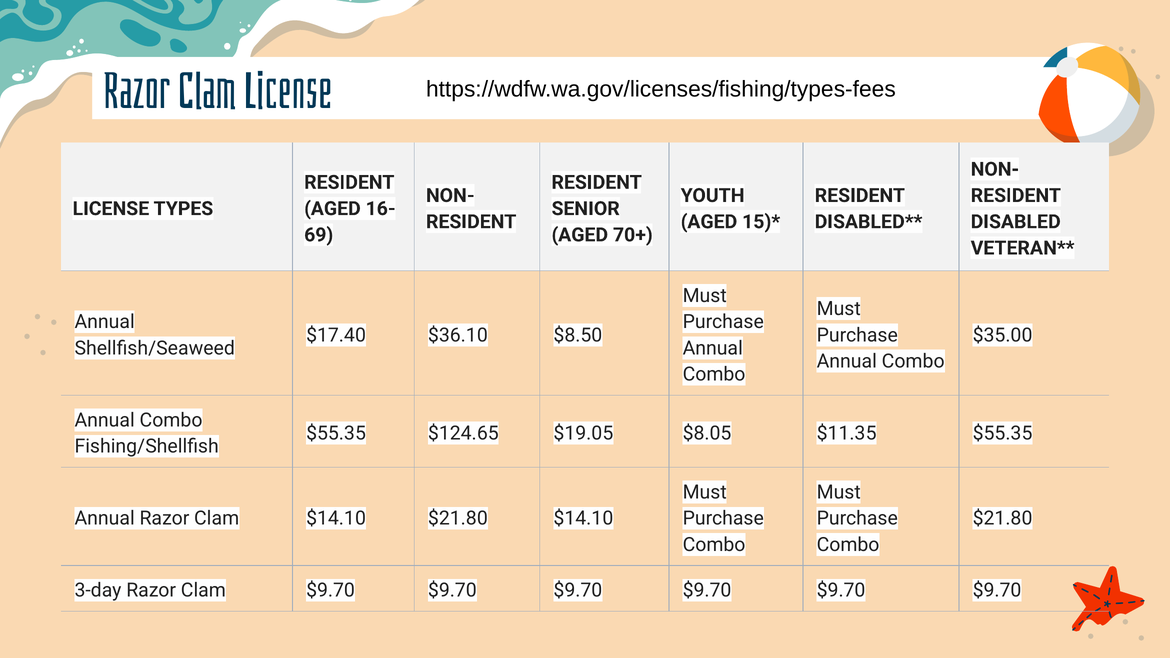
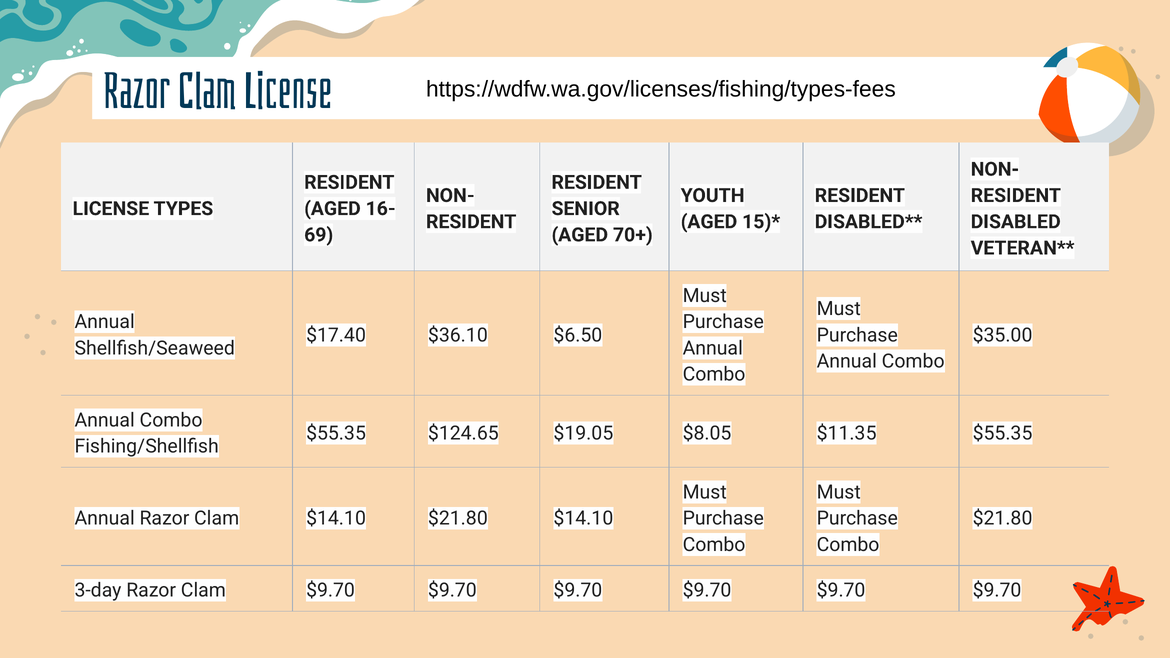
$8.50: $8.50 -> $6.50 (578, 335)
